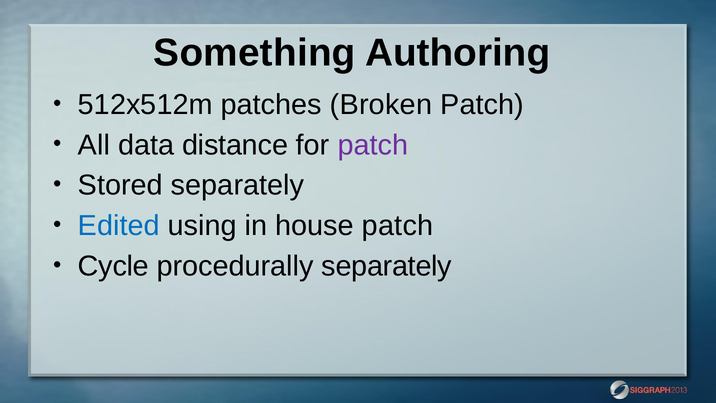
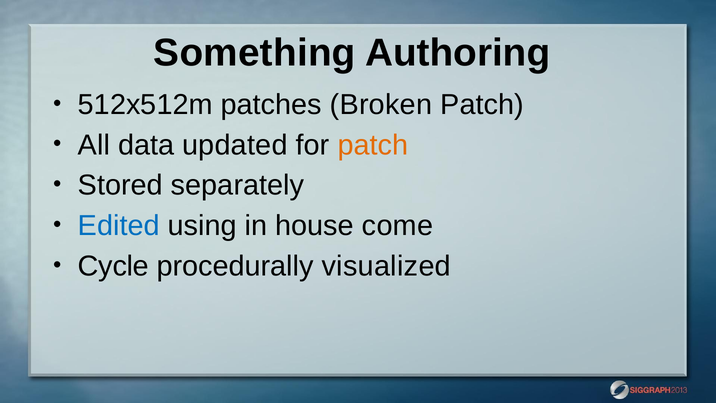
distance: distance -> updated (235, 145)
patch colour: purple -> orange (373, 145)
house patch: patch -> come (398, 226)
procedurally separately: separately -> visualized (386, 266)
